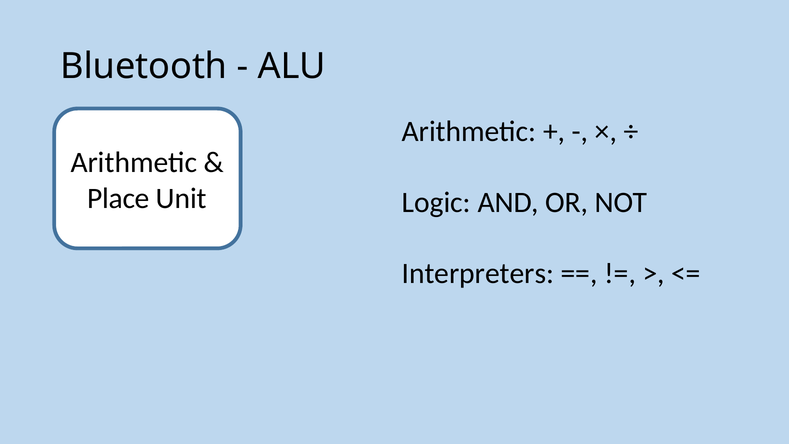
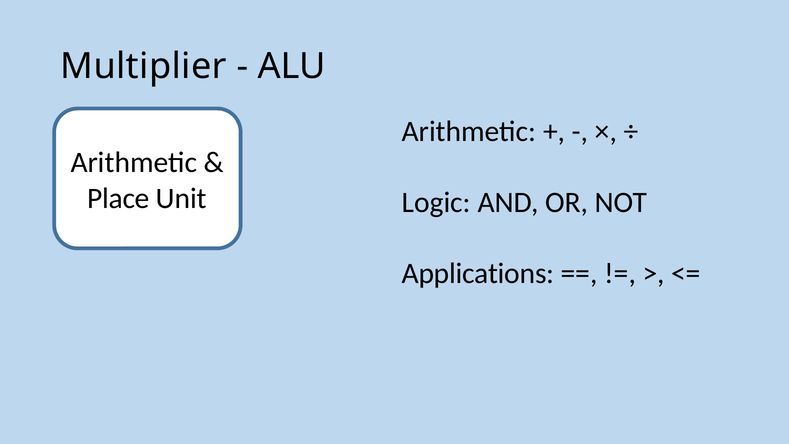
Bluetooth: Bluetooth -> Multiplier (144, 66)
Interpreters: Interpreters -> Applications (478, 273)
